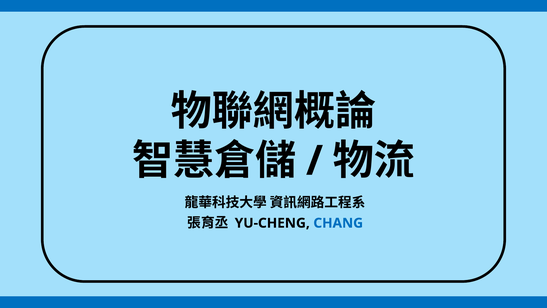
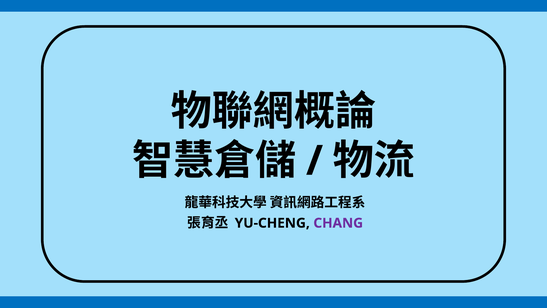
CHANG colour: blue -> purple (338, 223)
